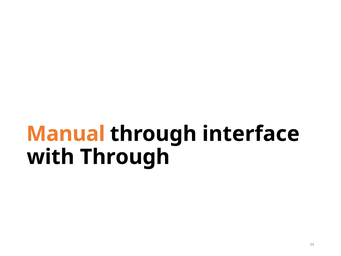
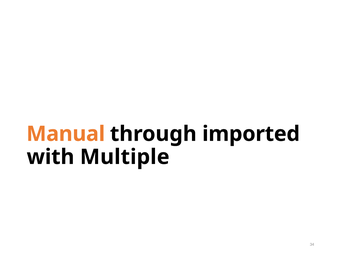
interface: interface -> imported (251, 134)
with Through: Through -> Multiple (125, 157)
